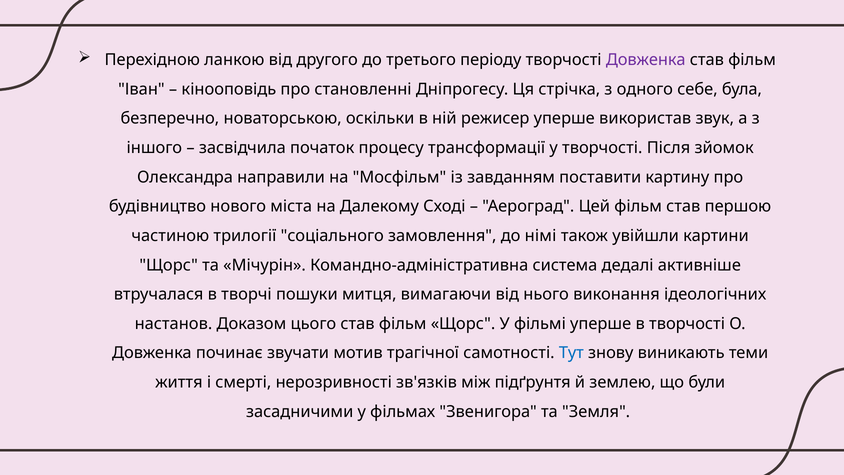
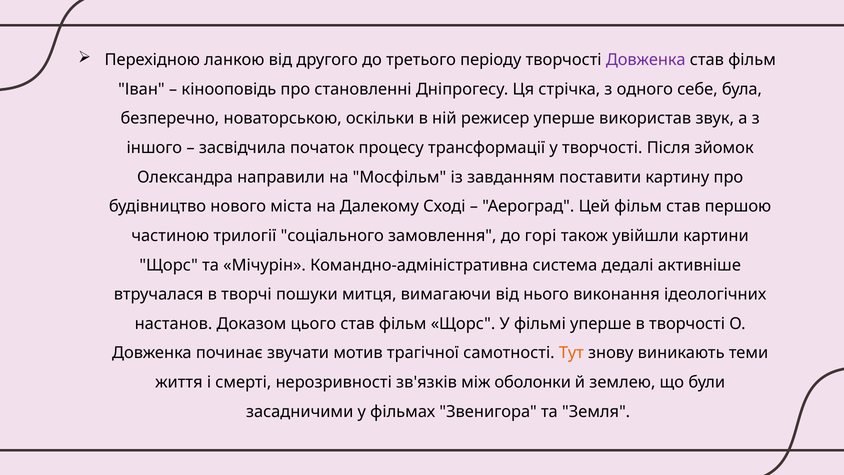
німі: німі -> горі (541, 236)
Тут colour: blue -> orange (571, 353)
підґрунтя: підґрунтя -> оболонки (533, 382)
